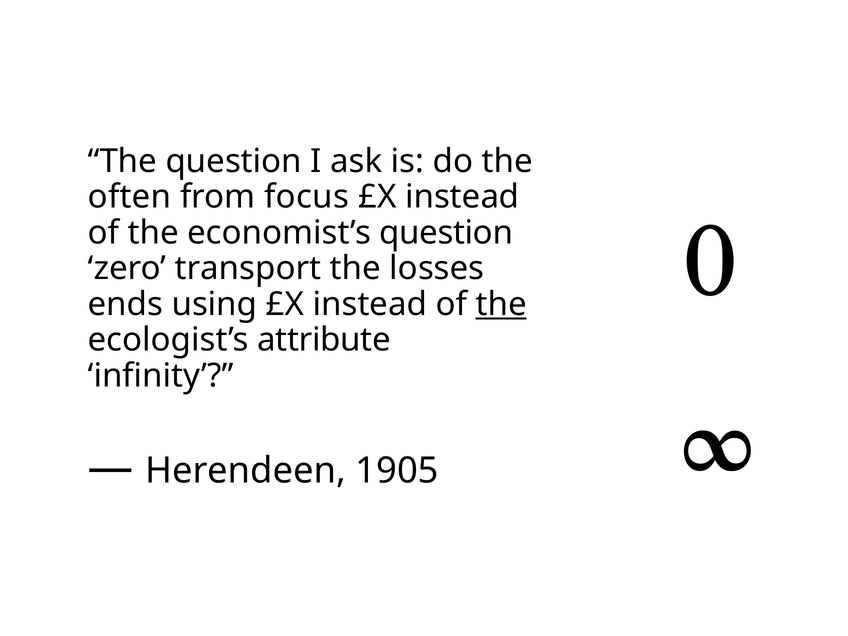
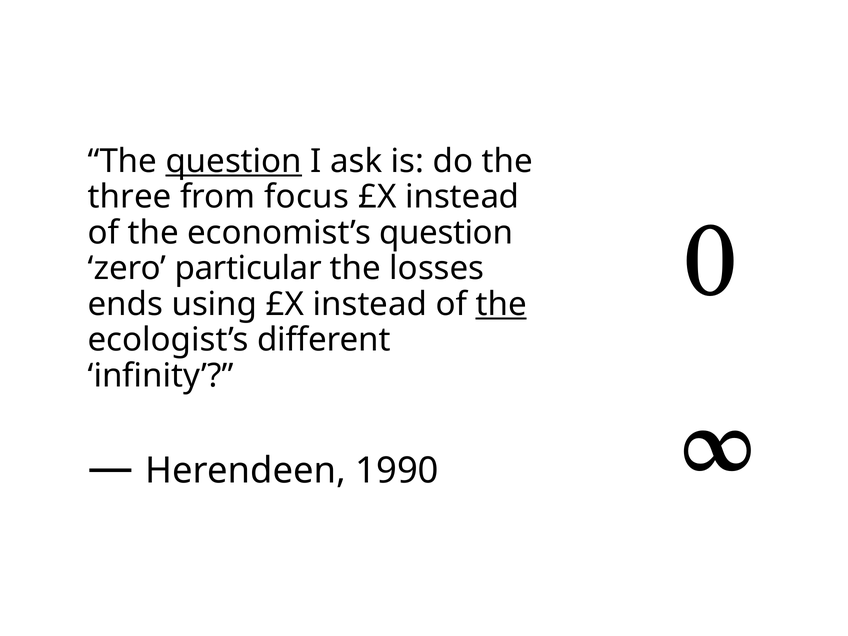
question underline: none -> present (234, 161)
often: often -> three (130, 197)
transport: transport -> particular (248, 268)
attribute: attribute -> different (324, 340)
1905: 1905 -> 1990 (397, 471)
